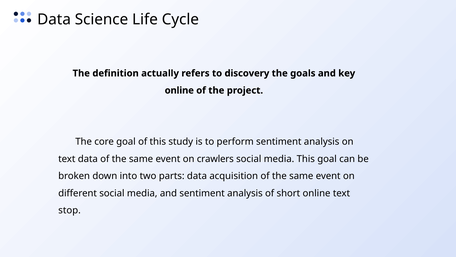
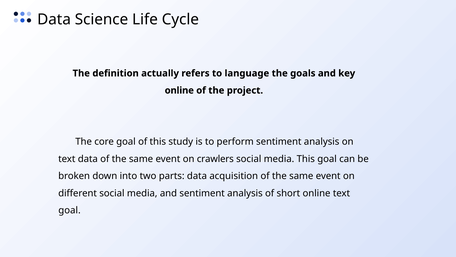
discovery: discovery -> language (247, 73)
stop: stop -> goal (69, 210)
